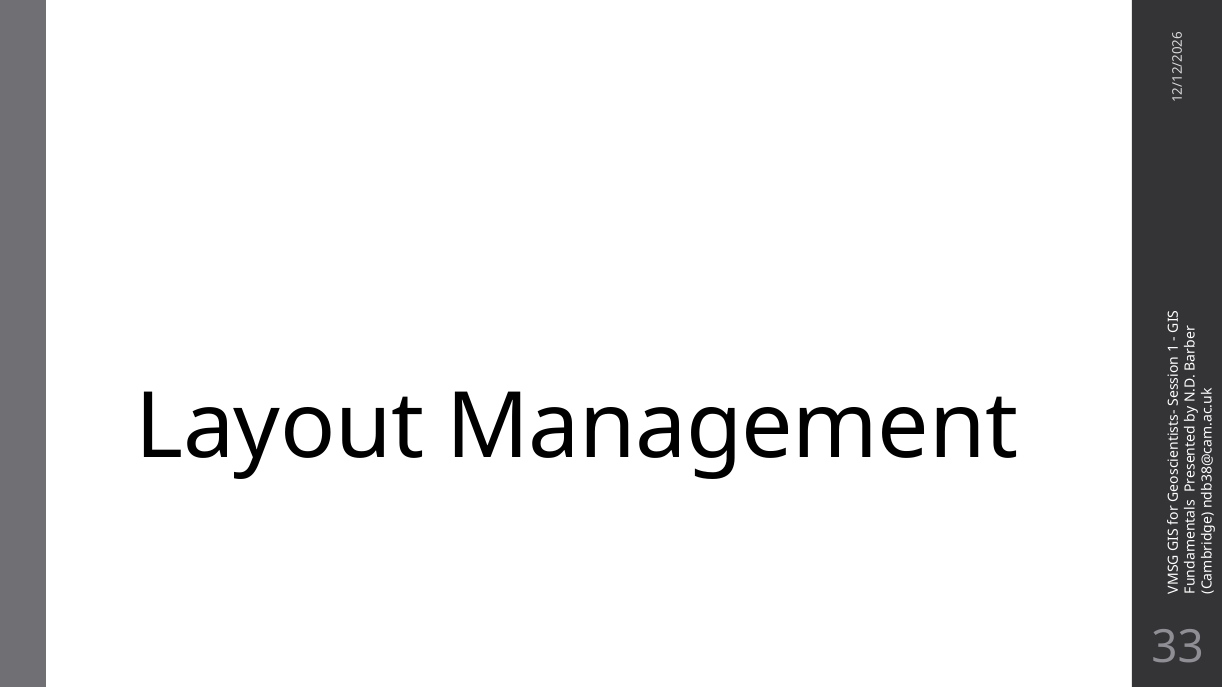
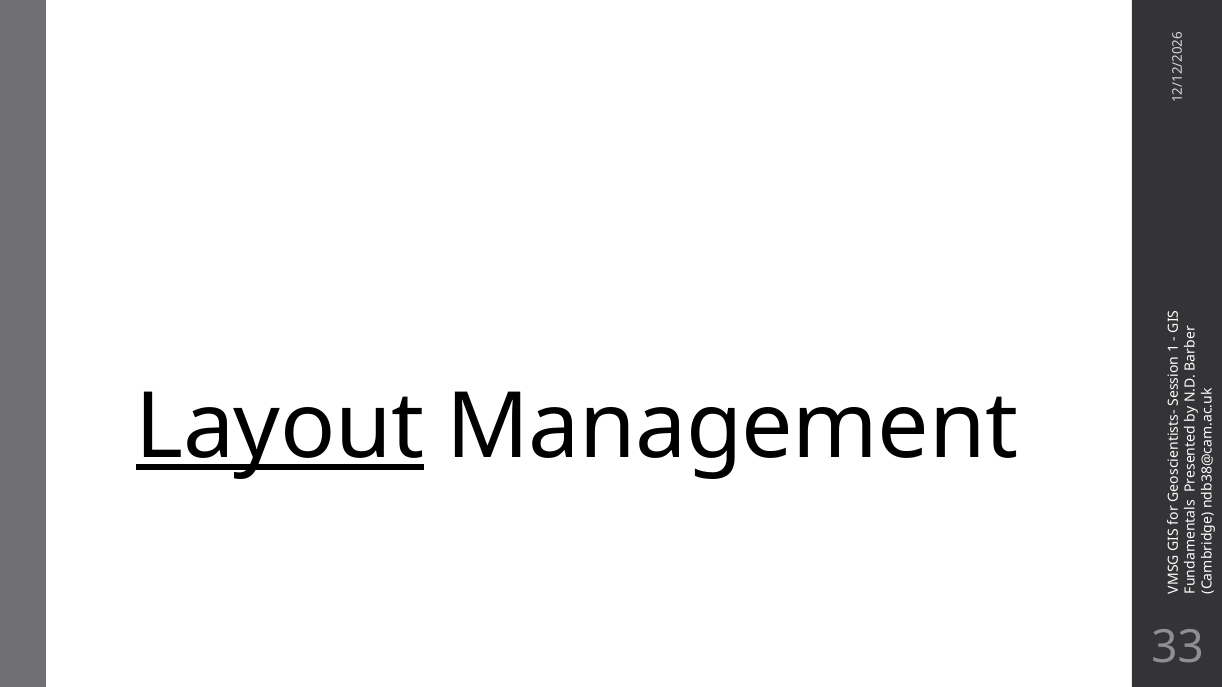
Layout underline: none -> present (280, 428)
